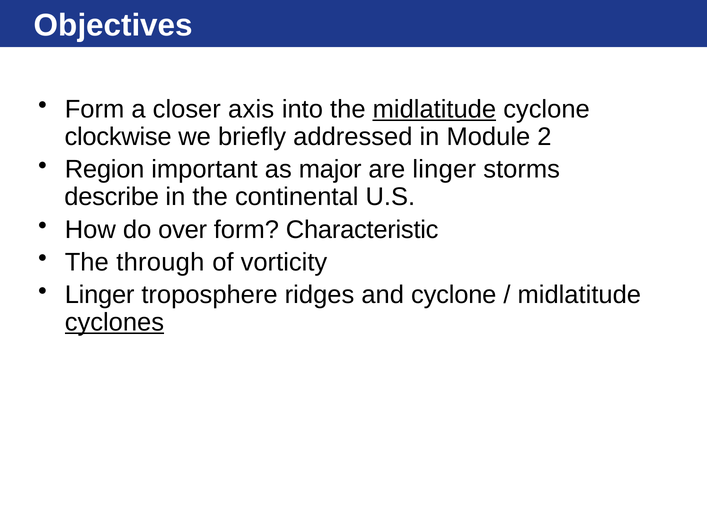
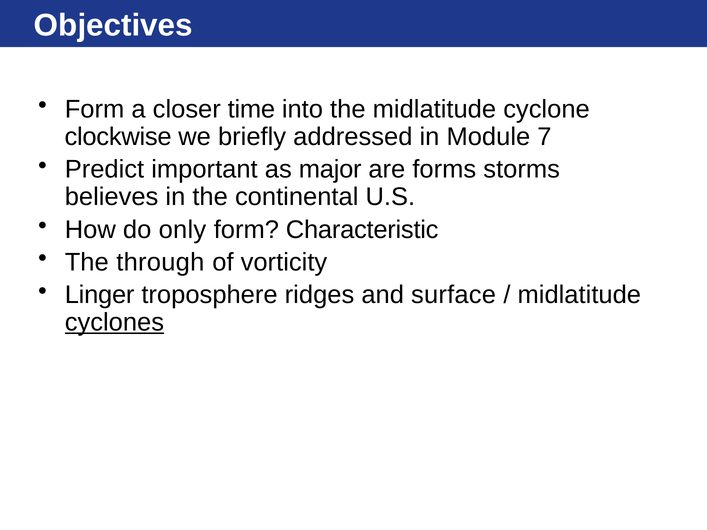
axis: axis -> time (251, 109)
midlatitude underline: present -> none (434, 109)
2: 2 -> 7 (544, 137)
Region: Region -> Predict (104, 170)
are linger: linger -> forms (444, 170)
describe: describe -> believes (112, 197)
over: over -> only (182, 230)
and cyclone: cyclone -> surface (454, 295)
